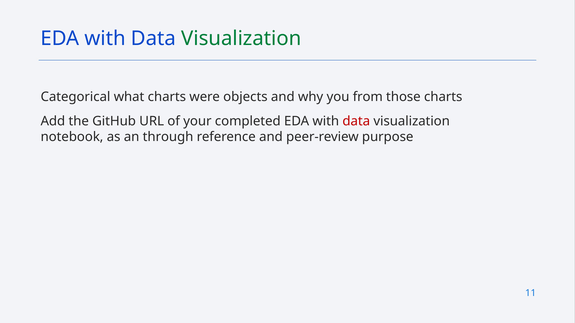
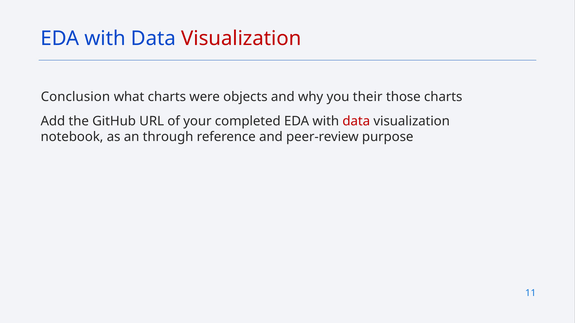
Visualization colour: green -> red (241, 38)
Categorical: Categorical -> Conclusion (75, 97)
from: from -> their (368, 97)
